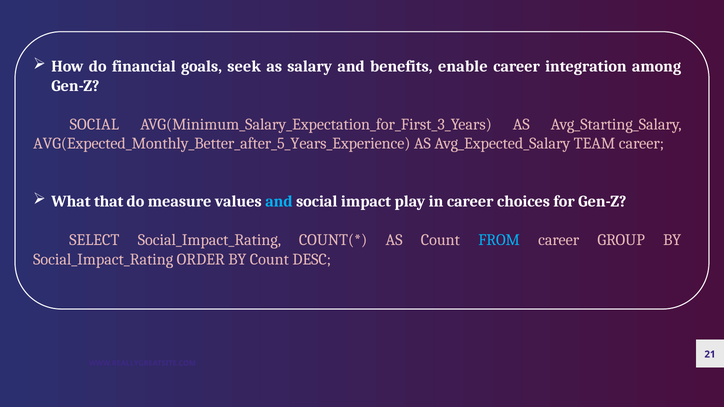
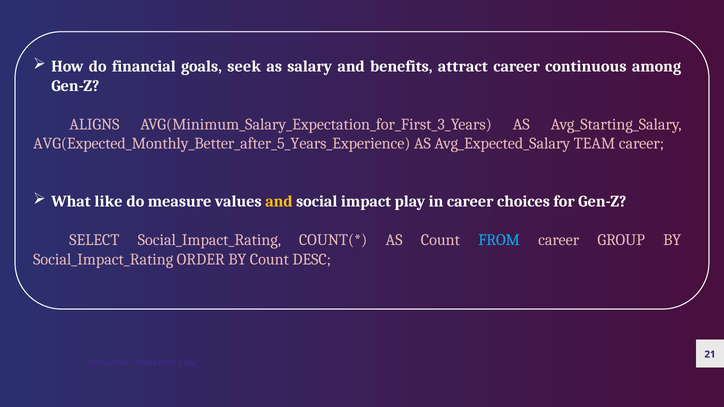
enable: enable -> attract (463, 67)
integration: integration -> continuous (586, 67)
SOCIAL: SOCIAL -> ALIGNS (94, 124)
that: that -> like (109, 202)
and colour: light blue -> yellow (279, 202)
